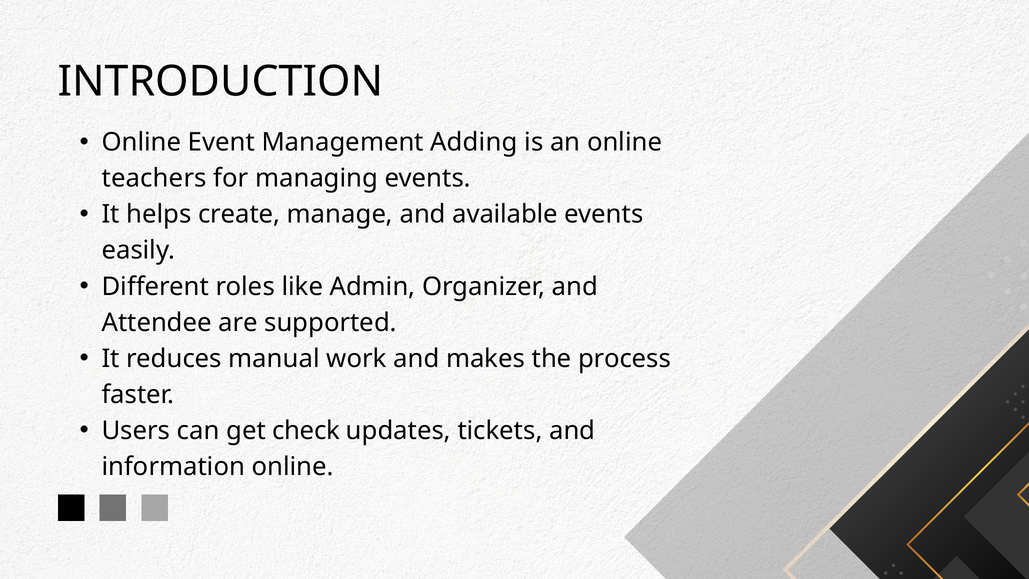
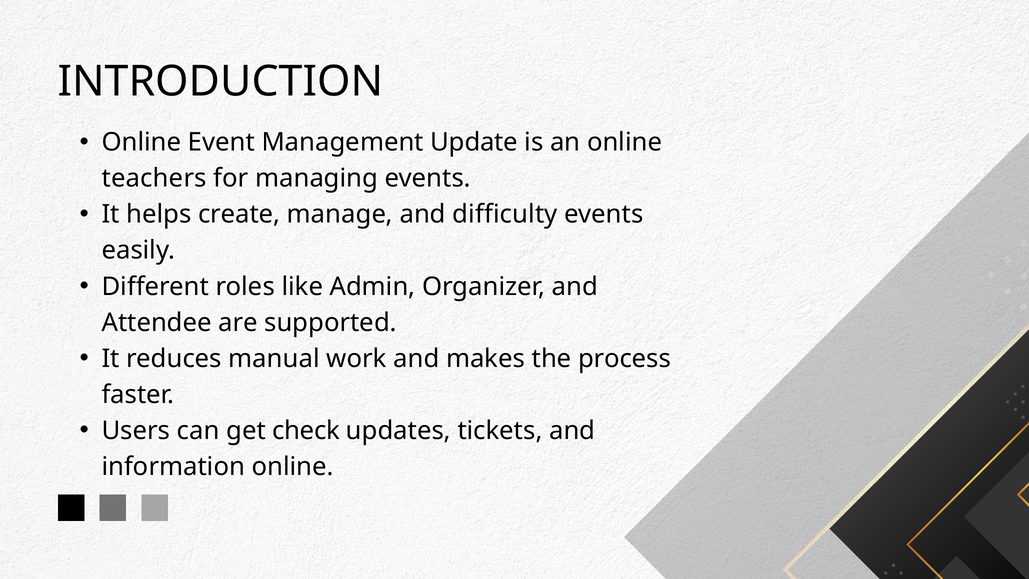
Adding: Adding -> Update (474, 142)
available: available -> difficulty (505, 214)
